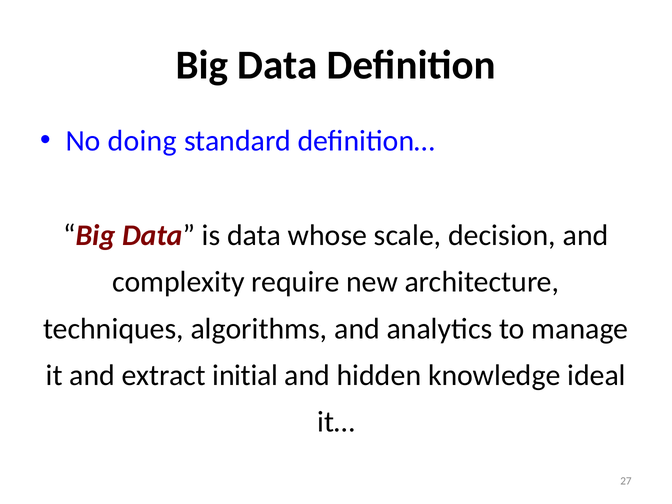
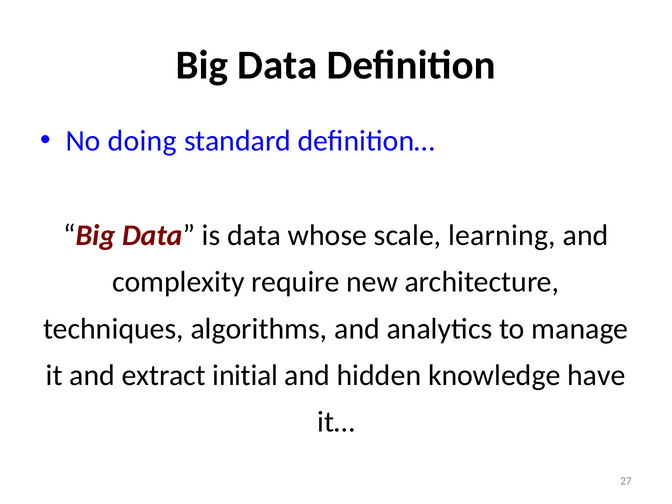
decision: decision -> learning (502, 235)
ideal: ideal -> have (596, 375)
